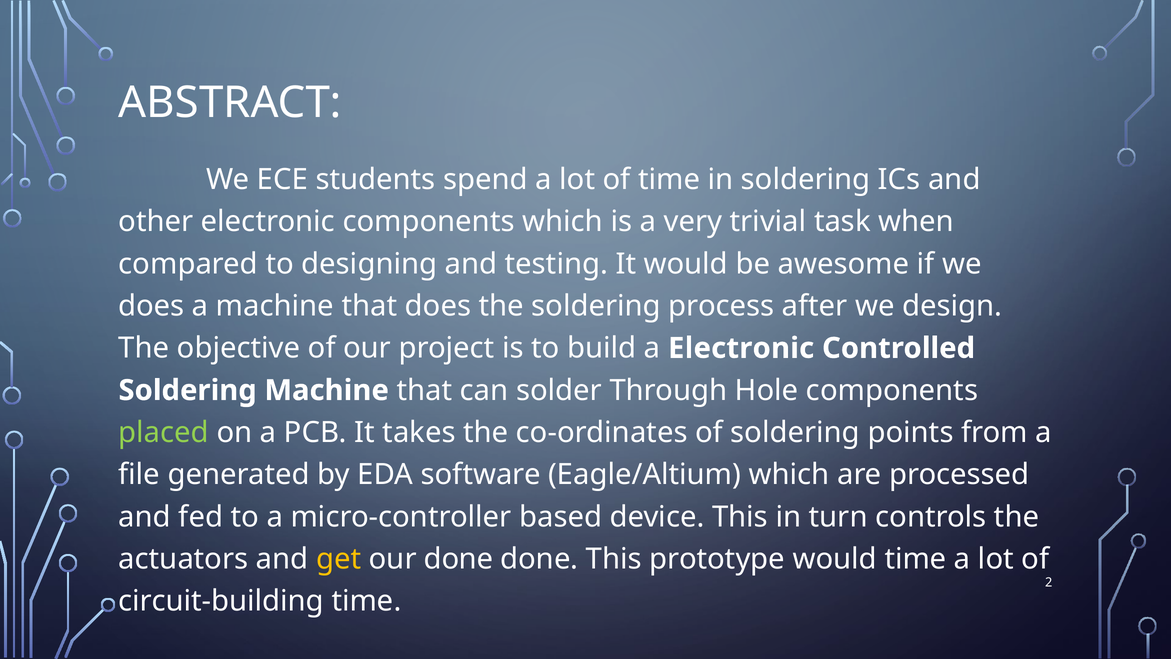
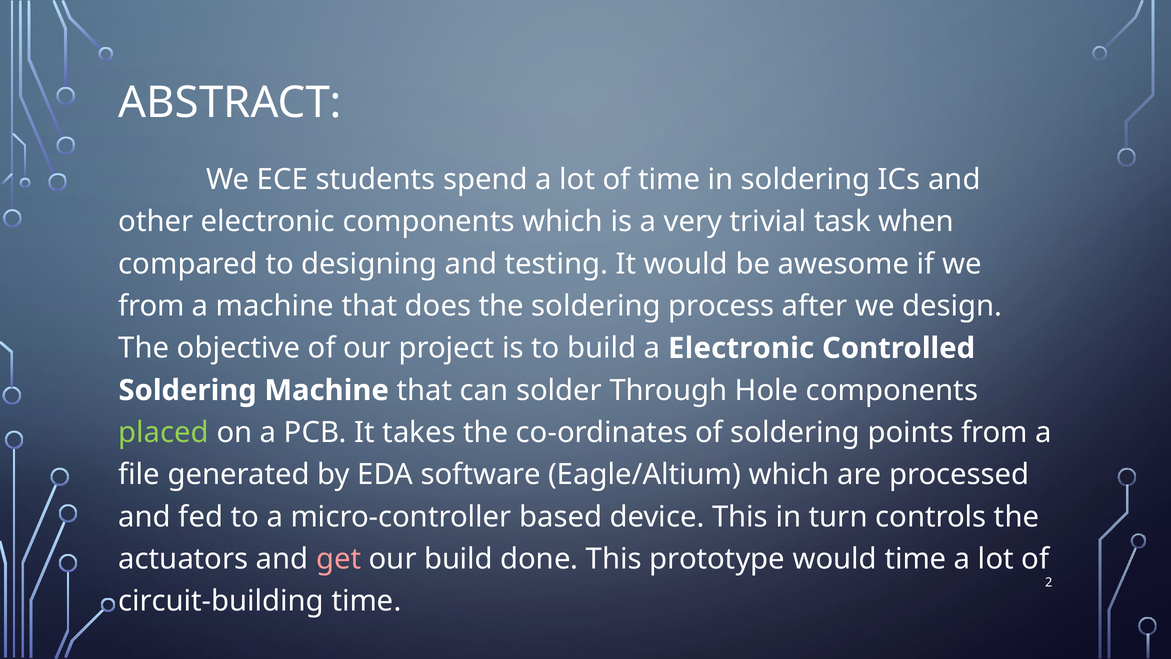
does: does -> from (151, 306)
get colour: yellow -> pink (339, 559)
our done: done -> build (458, 559)
